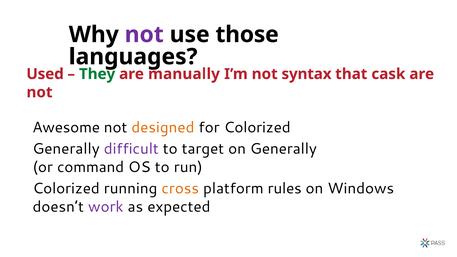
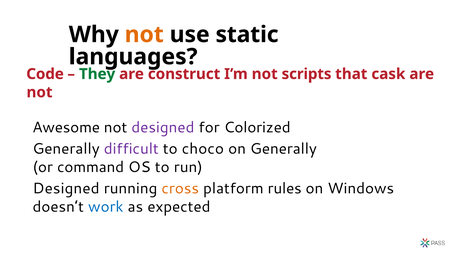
not colour: purple -> orange (144, 35)
those: those -> static (247, 35)
Used: Used -> Code (45, 74)
manually: manually -> construct (184, 74)
syntax: syntax -> scripts (307, 74)
designed colour: orange -> purple (163, 128)
target: target -> choco (203, 149)
Colorized: Colorized -> Designed (66, 189)
work colour: purple -> blue (106, 207)
